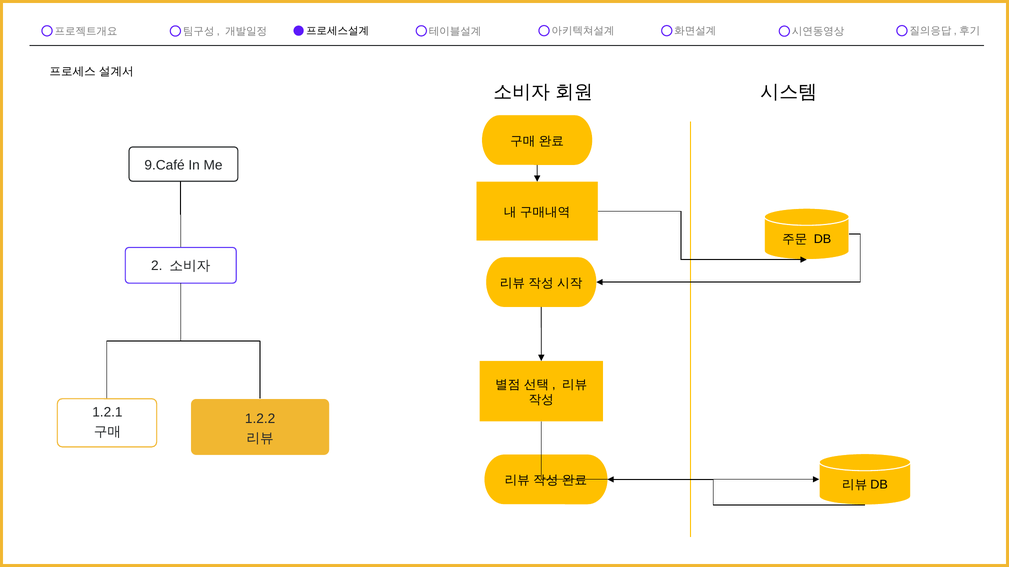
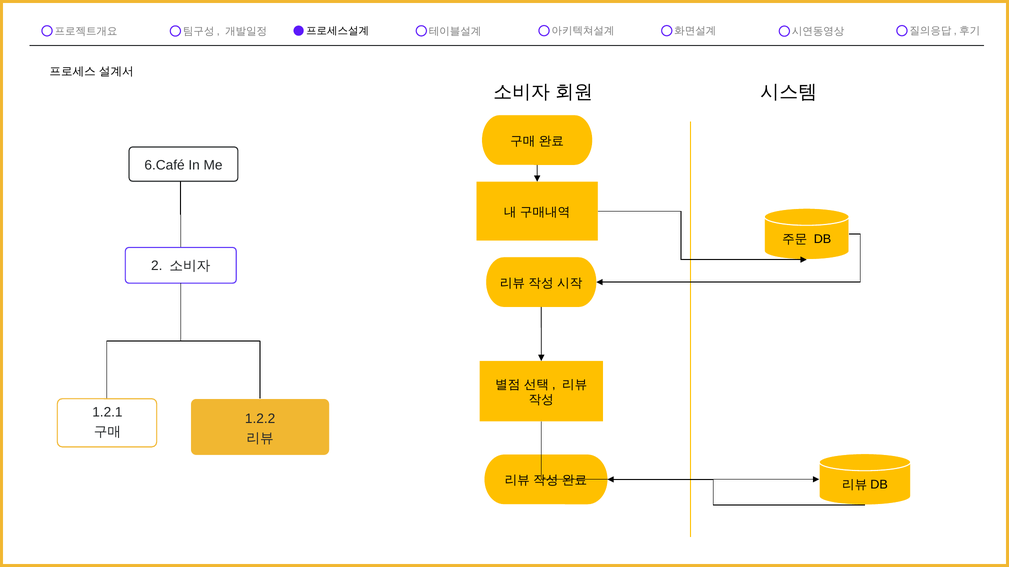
9.Café: 9.Café -> 6.Café (165, 165)
